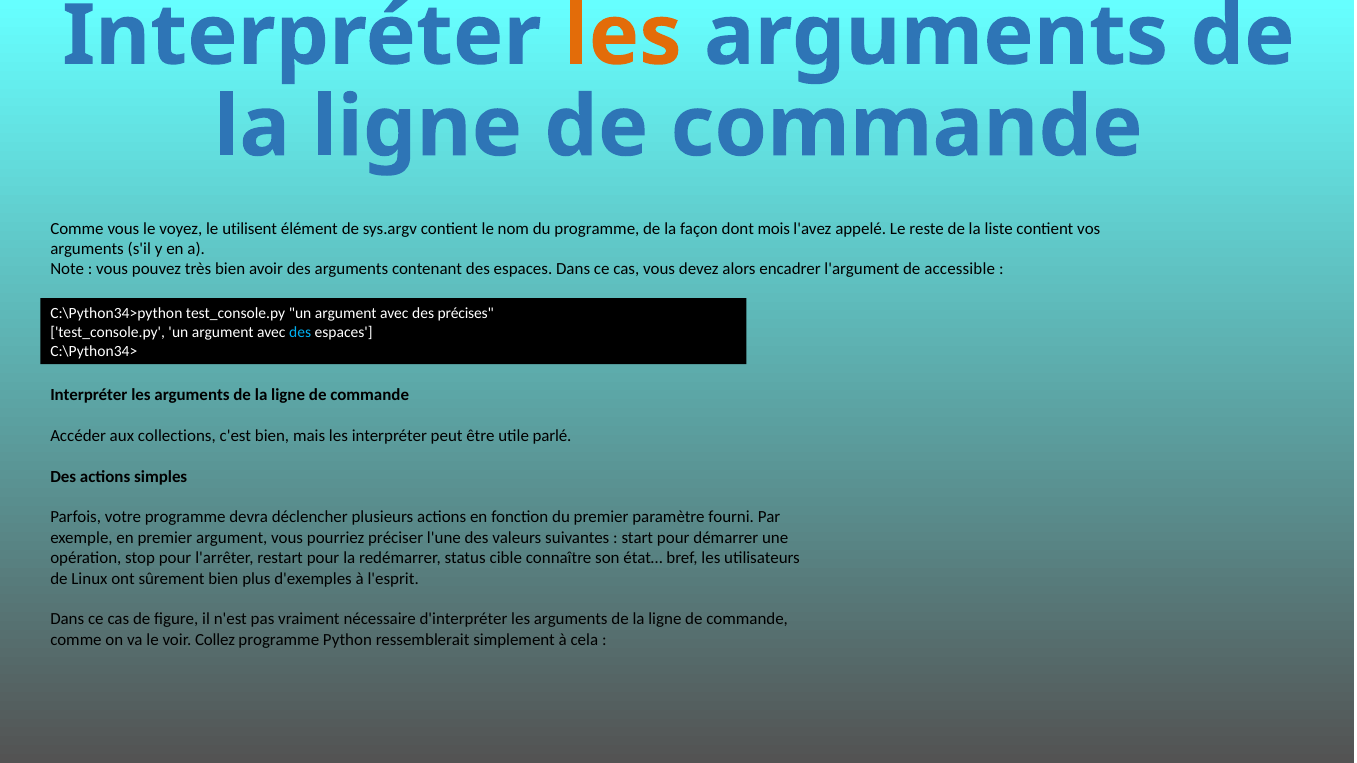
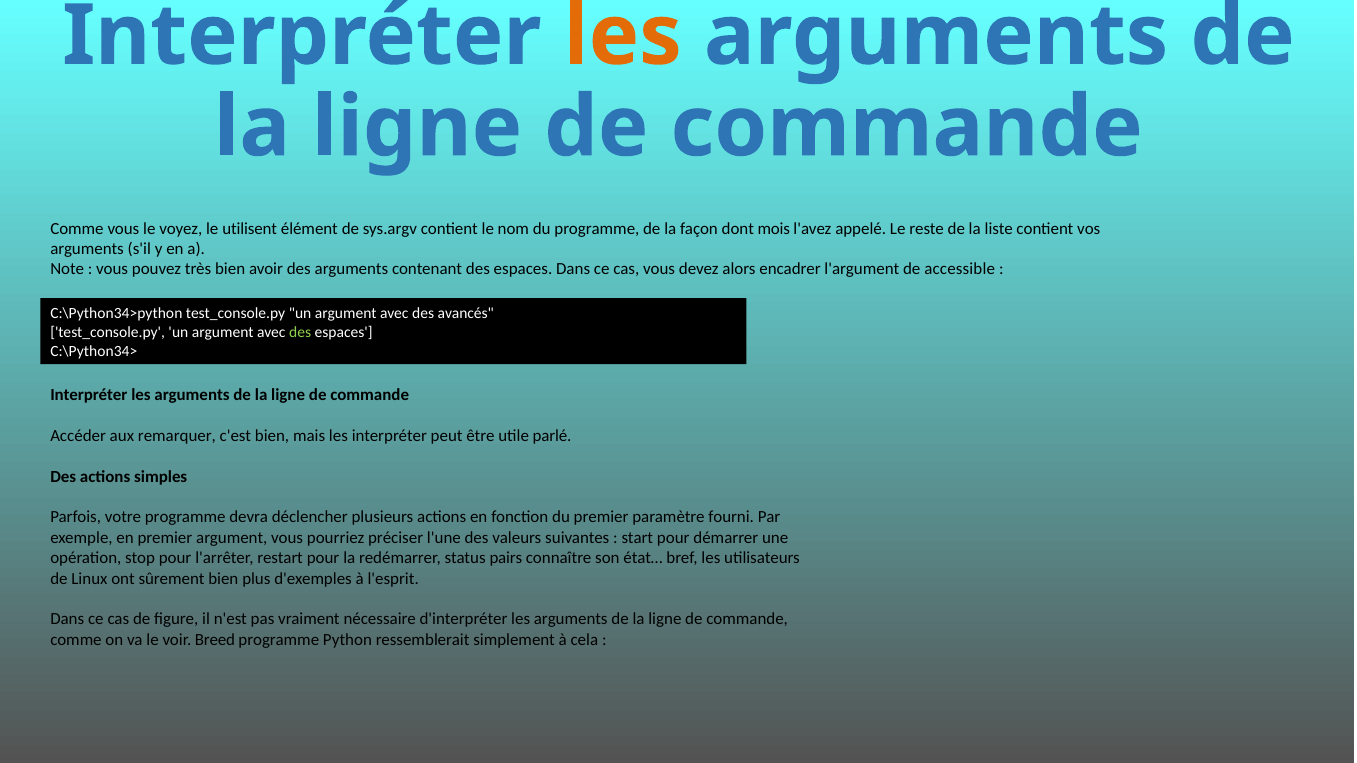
précises: précises -> avancés (466, 314)
des colour: light blue -> light green (300, 332)
collections: collections -> remarquer (177, 436)
cible: cible -> pairs (506, 558)
Collez: Collez -> Breed (215, 640)
